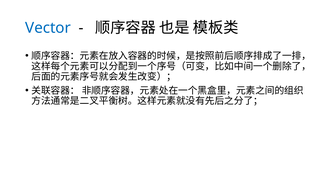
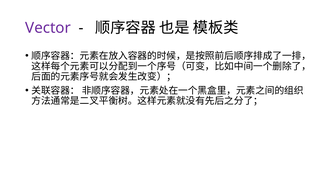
Vector colour: blue -> purple (48, 28)
